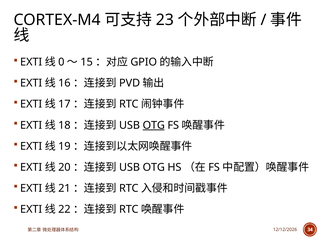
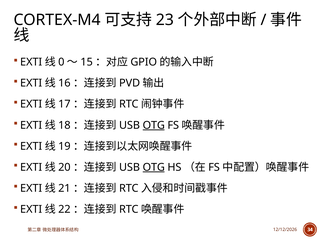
OTG underline: none -> present (154, 167)
